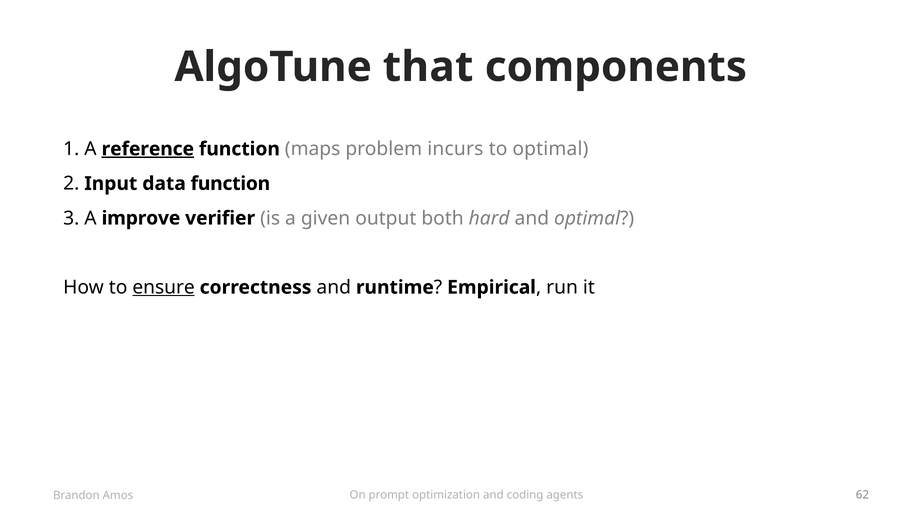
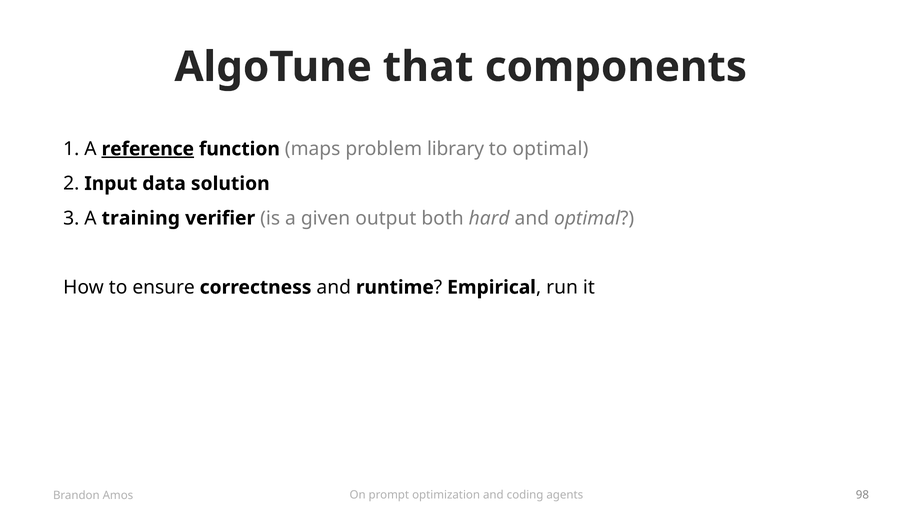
incurs: incurs -> library (456, 149)
data function: function -> solution (230, 183)
improve: improve -> training (141, 218)
ensure underline: present -> none (164, 287)
62: 62 -> 98 (862, 494)
